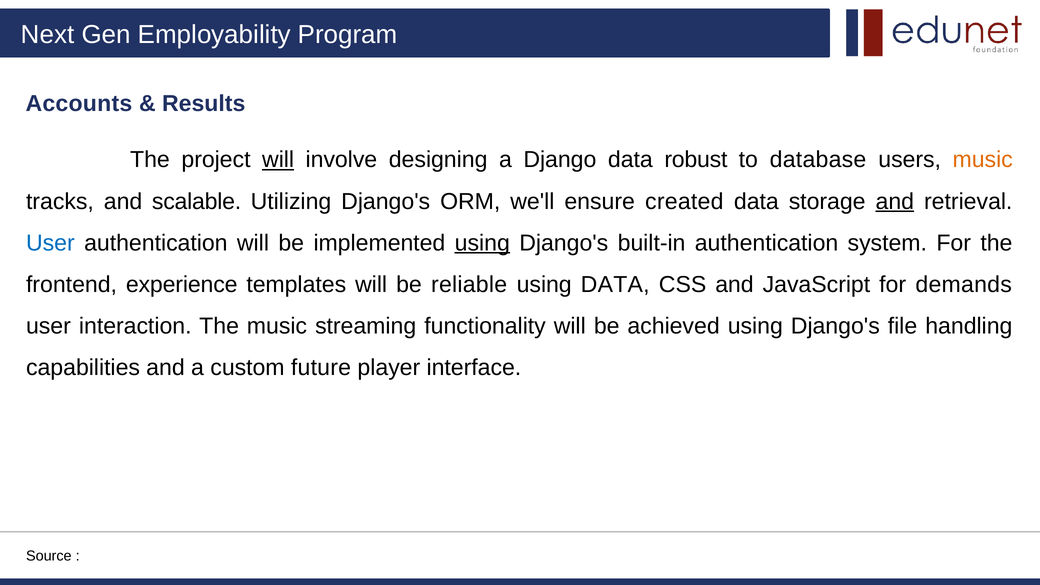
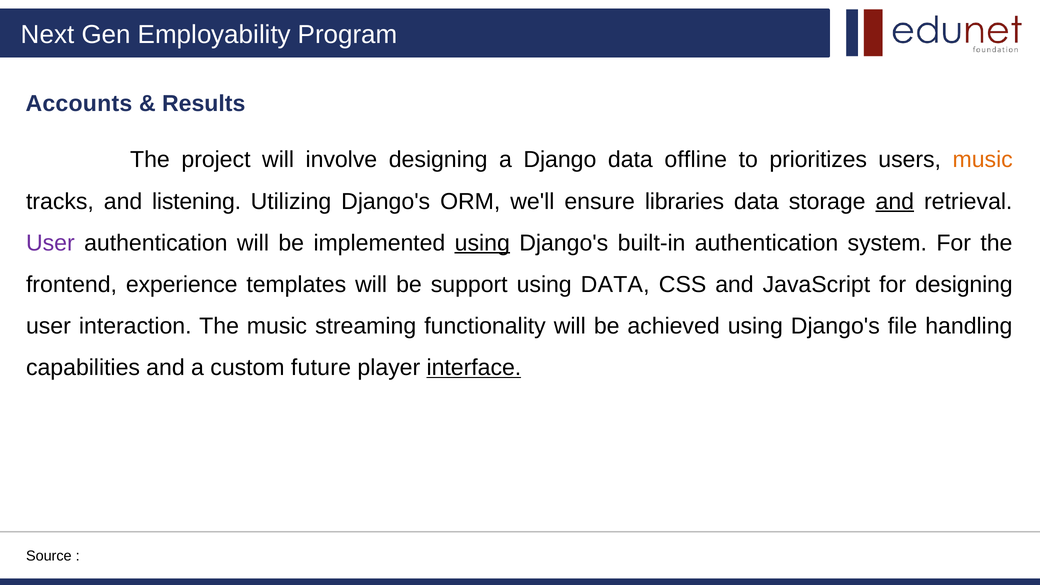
will underline: present -> none (278, 160)
robust: robust -> offline (696, 160)
database: database -> prioritizes (818, 160)
scalable: scalable -> listening (197, 201)
created: created -> libraries (685, 201)
User colour: blue -> purple (50, 243)
reliable: reliable -> support (469, 285)
for demands: demands -> designing (964, 285)
interface underline: none -> present (474, 368)
